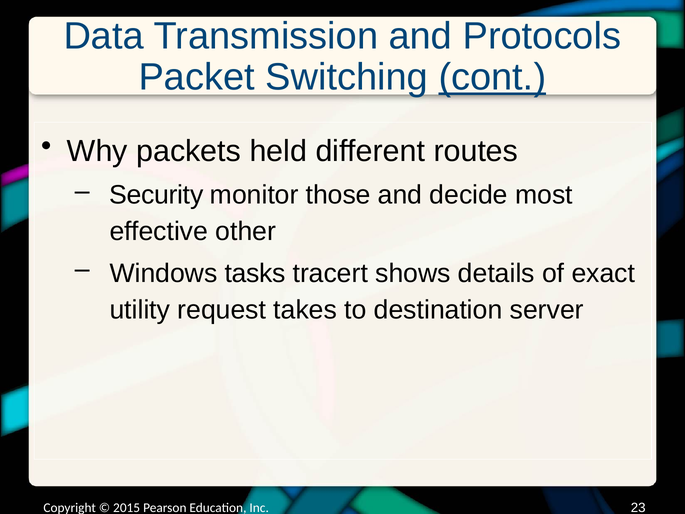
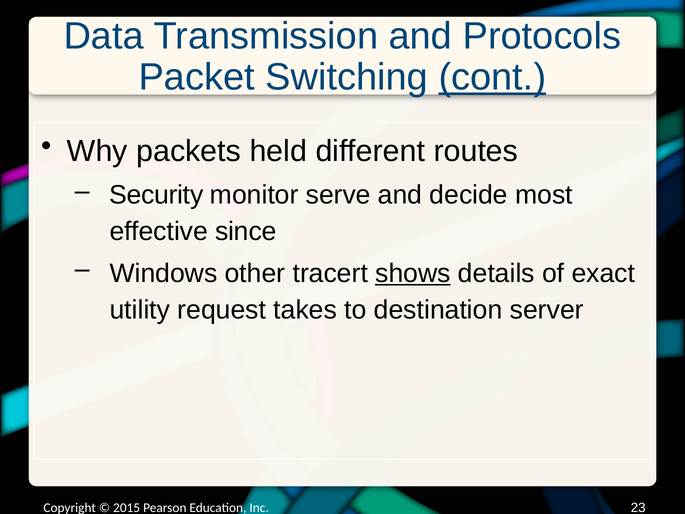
those: those -> serve (338, 195)
other: other -> since (246, 231)
tasks: tasks -> other (255, 273)
shows underline: none -> present (413, 273)
